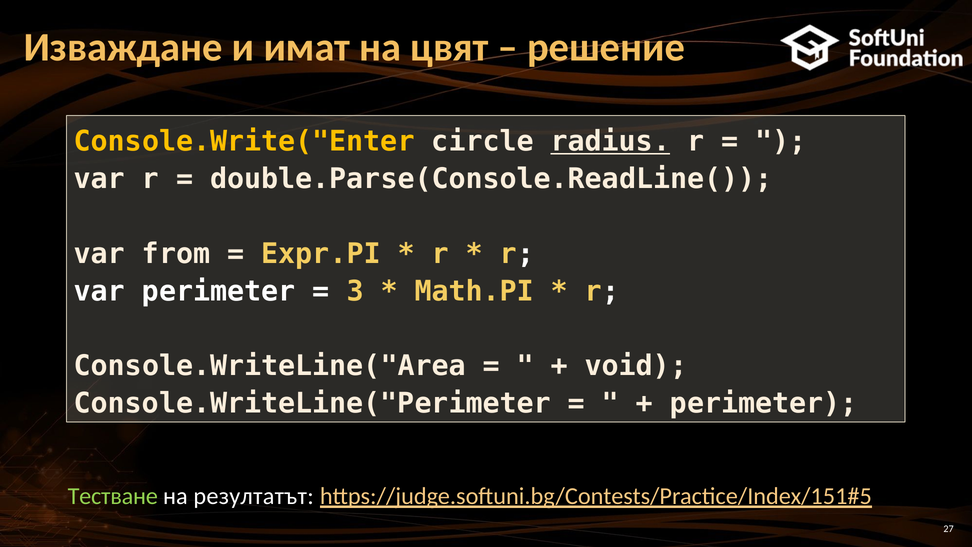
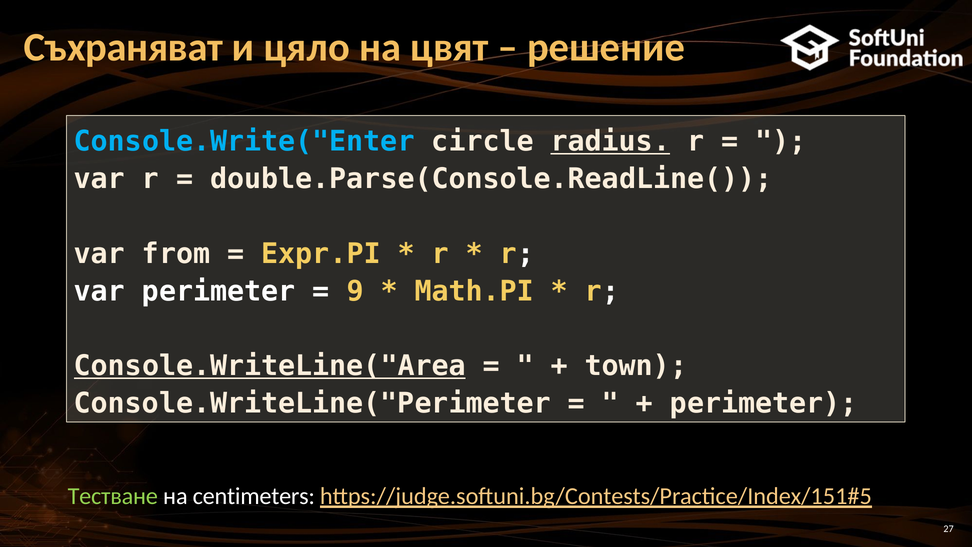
Изваждане: Изваждане -> Съхраняват (123, 47)
имат: имат -> цяло (307, 47)
Console.Write("Enter colour: yellow -> light blue (244, 141)
3: 3 -> 9 (355, 291)
Console.WriteLine("Area underline: none -> present (270, 366)
void: void -> town (636, 366)
резултатът: резултатът -> centimeters (254, 496)
